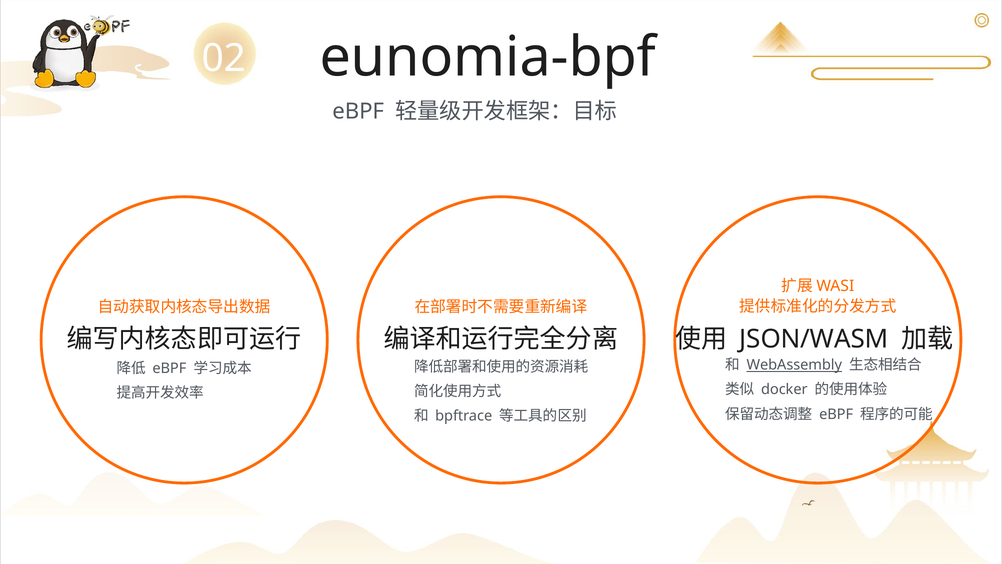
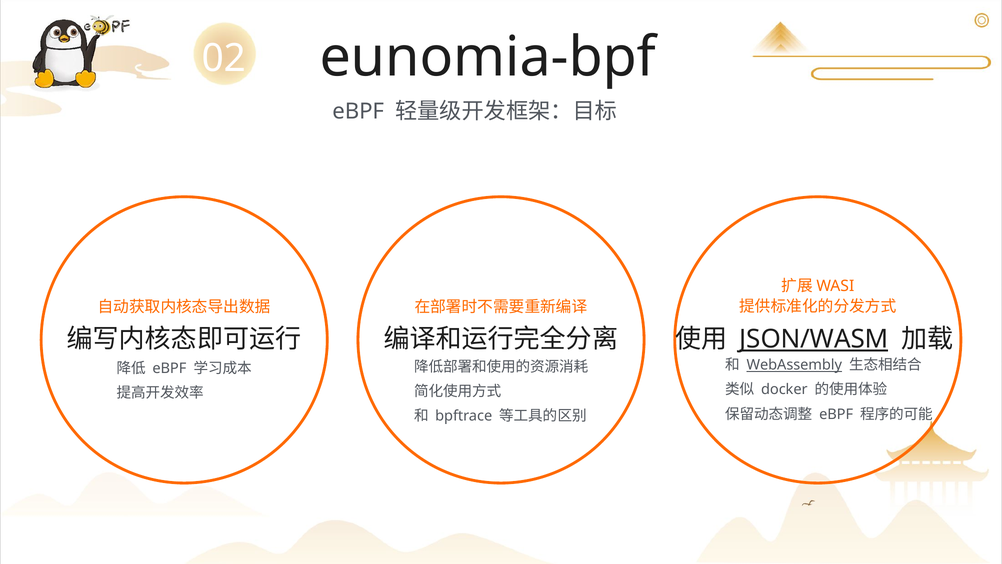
JSON/WASM underline: none -> present (814, 339)
